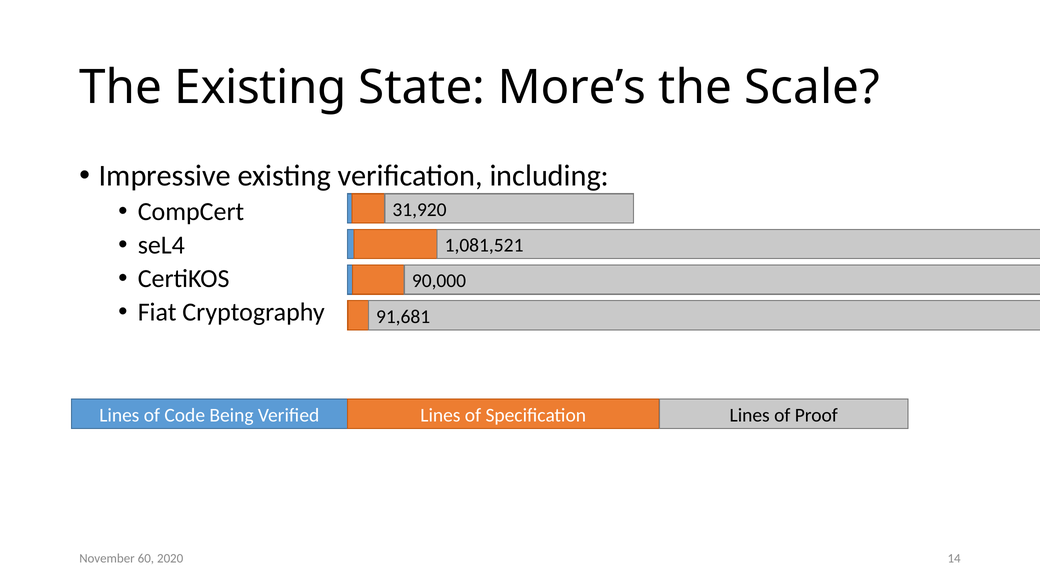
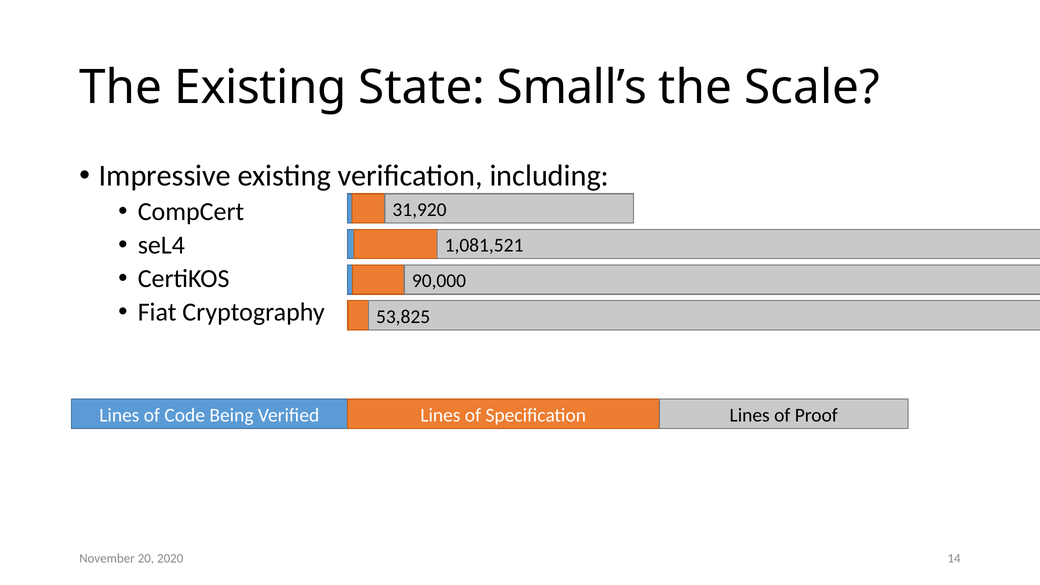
More’s: More’s -> Small’s (572, 87)
91,681: 91,681 -> 53,825 (403, 317)
60: 60 -> 20 (146, 559)
